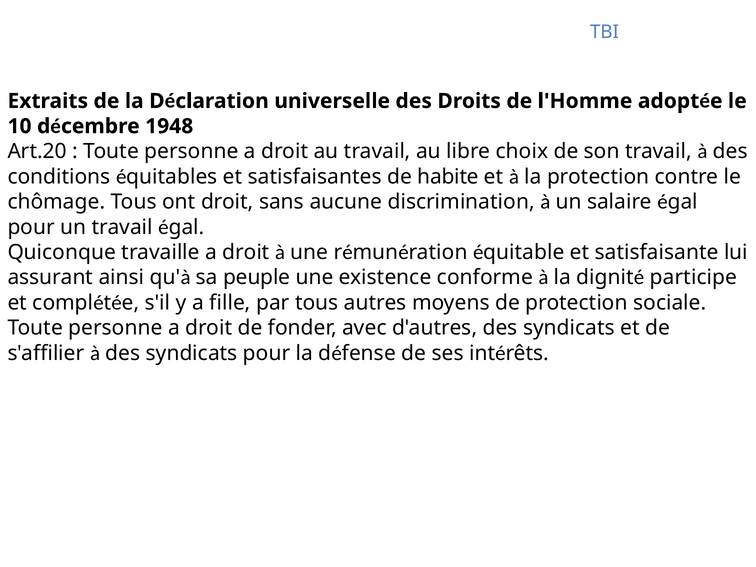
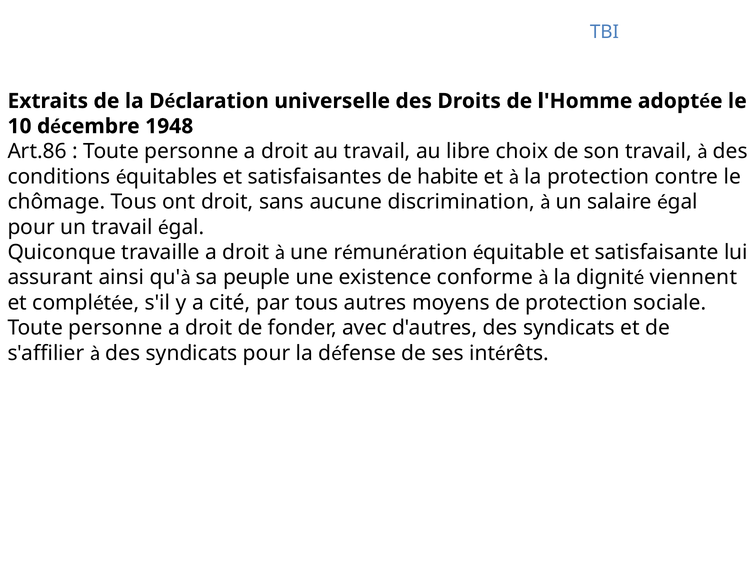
Art.20: Art.20 -> Art.86 (37, 151)
participe: participe -> viennent (693, 278)
fille: fille -> cité (230, 303)
